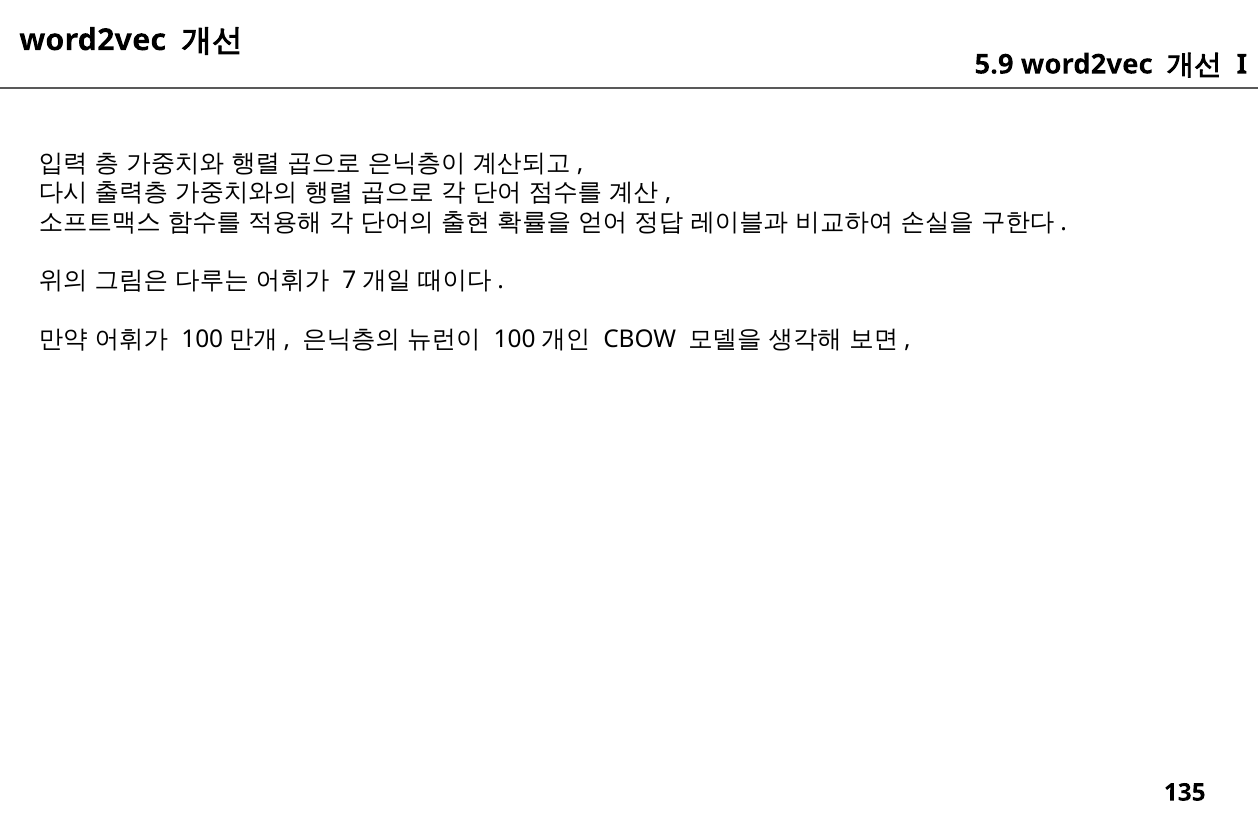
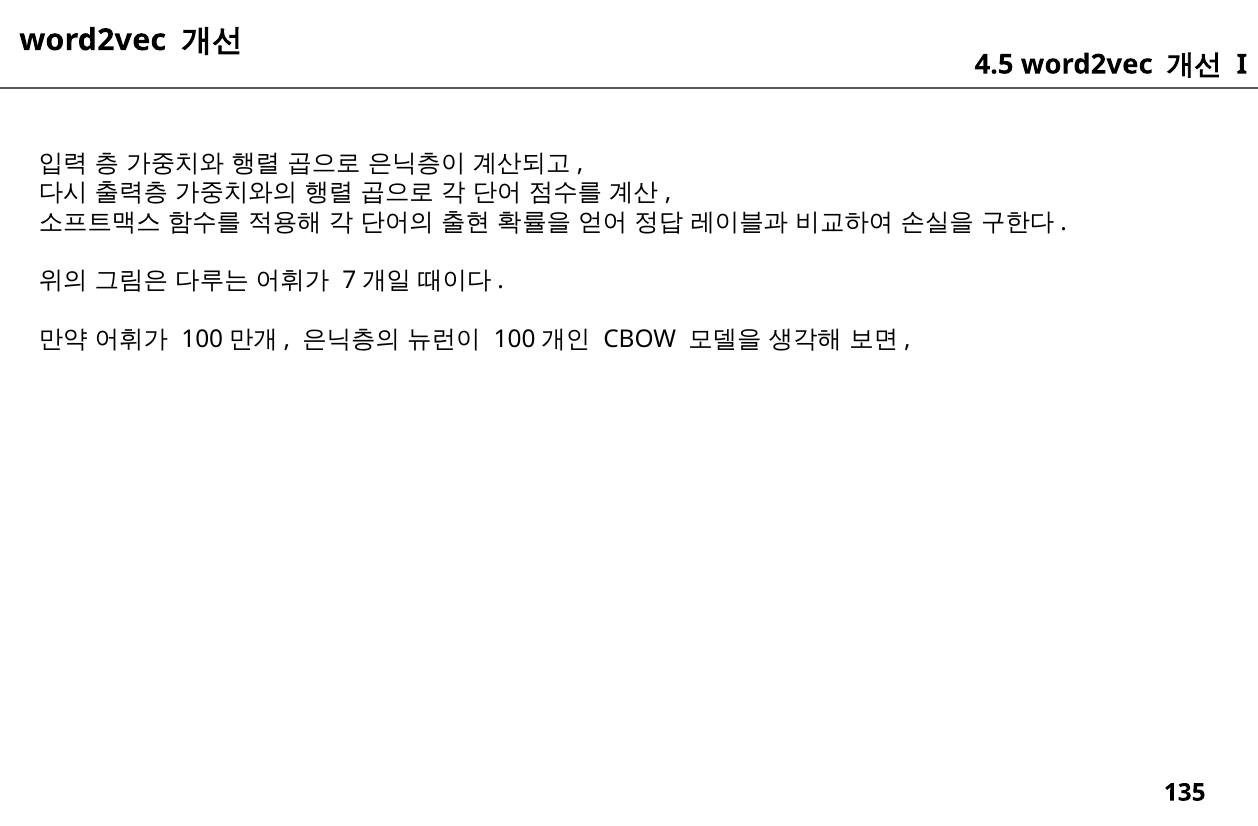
5.9: 5.9 -> 4.5 (994, 64)
